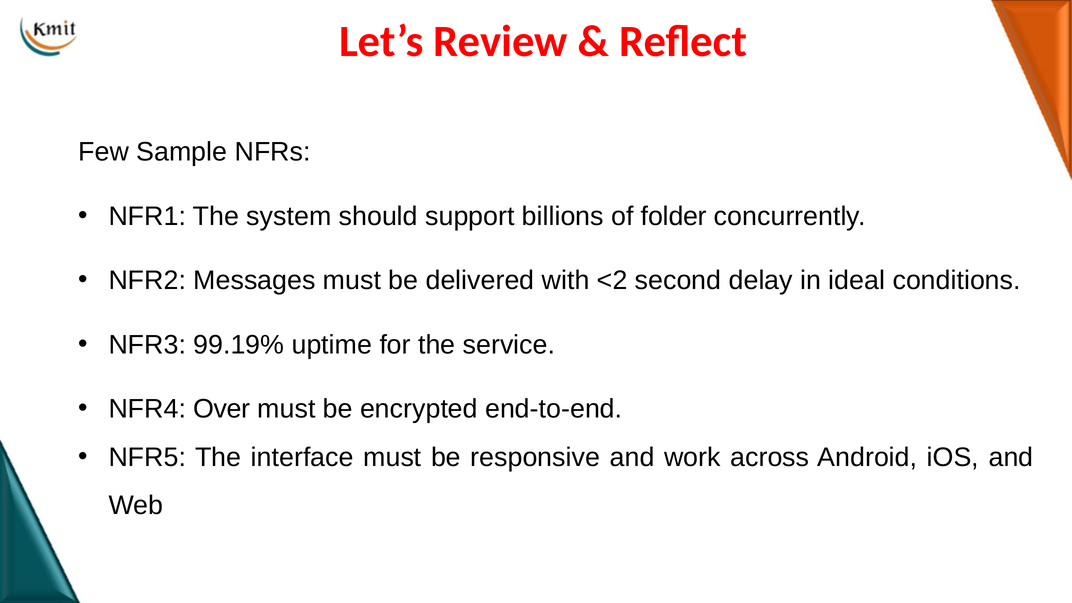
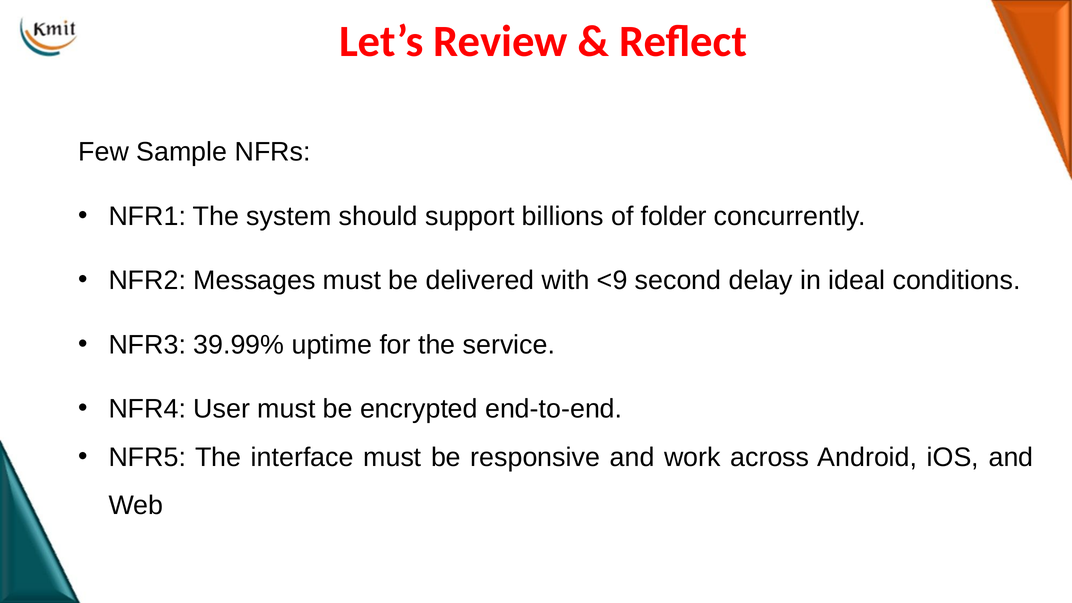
<2: <2 -> <9 (612, 280)
99.19%: 99.19% -> 39.99% (239, 345)
Over: Over -> User (222, 409)
